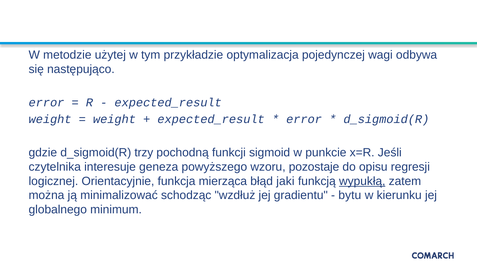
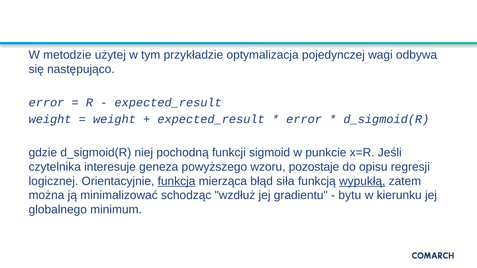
trzy: trzy -> niej (144, 153)
funkcja underline: none -> present (177, 181)
jaki: jaki -> siła (285, 181)
